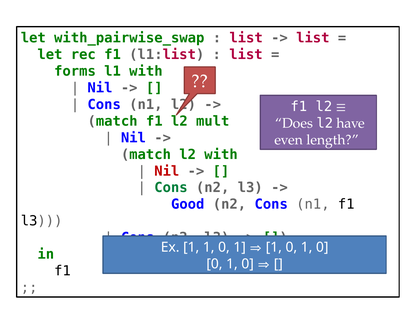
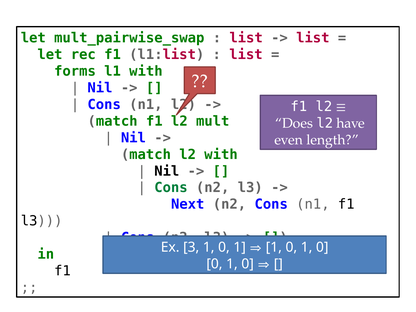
with_pairwise_swap: with_pairwise_swap -> mult_pairwise_swap (129, 38)
Nil colour: red -> black (167, 171)
Good: Good -> Next (188, 204)
Ex 1: 1 -> 3 (191, 247)
